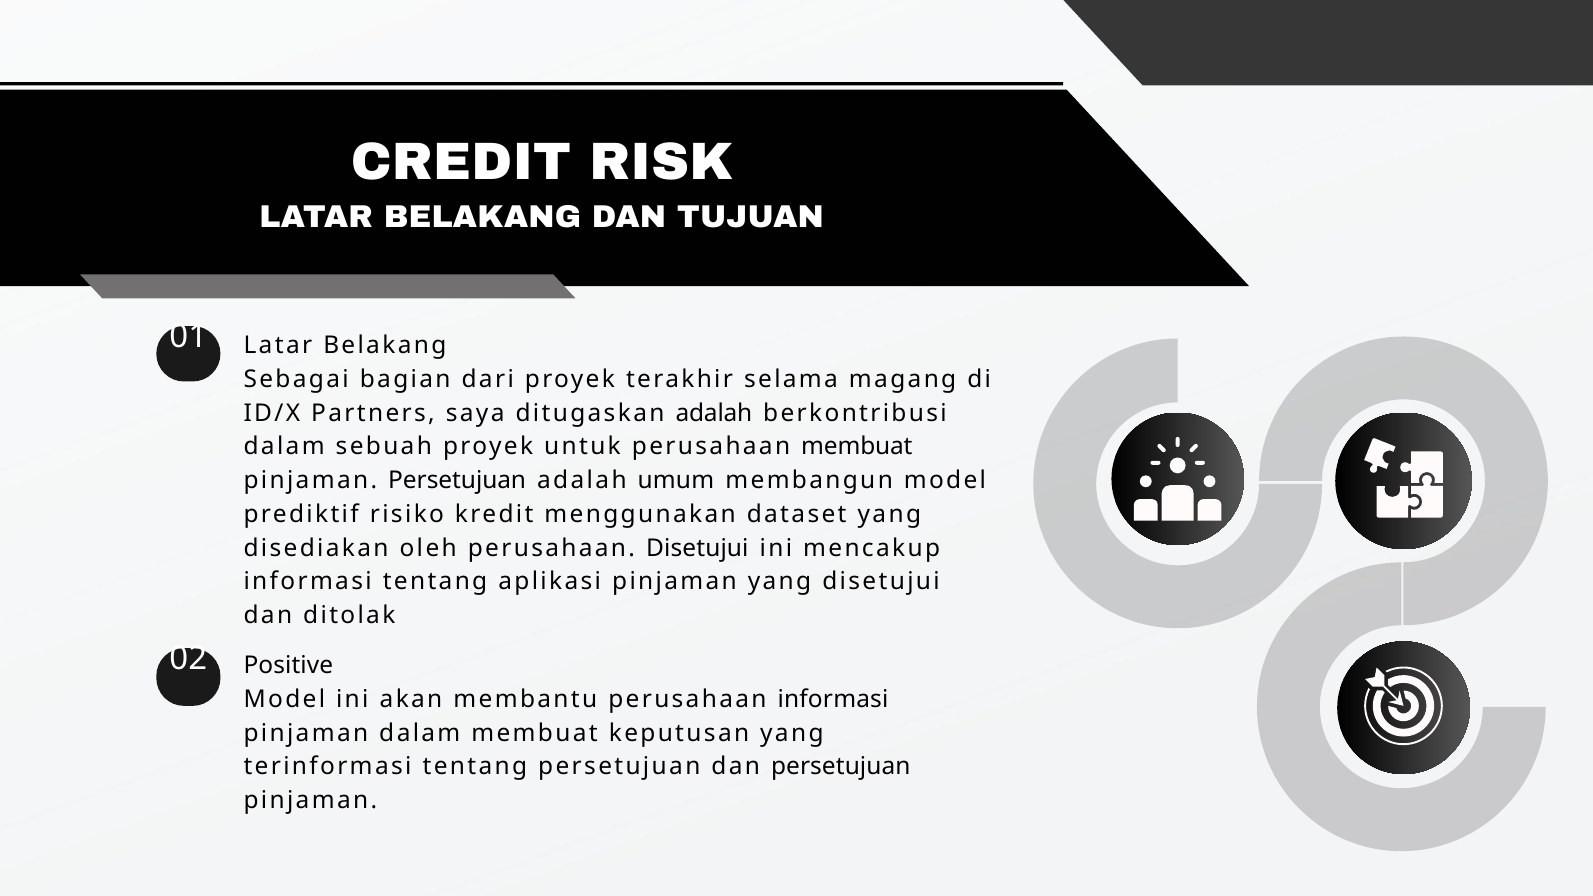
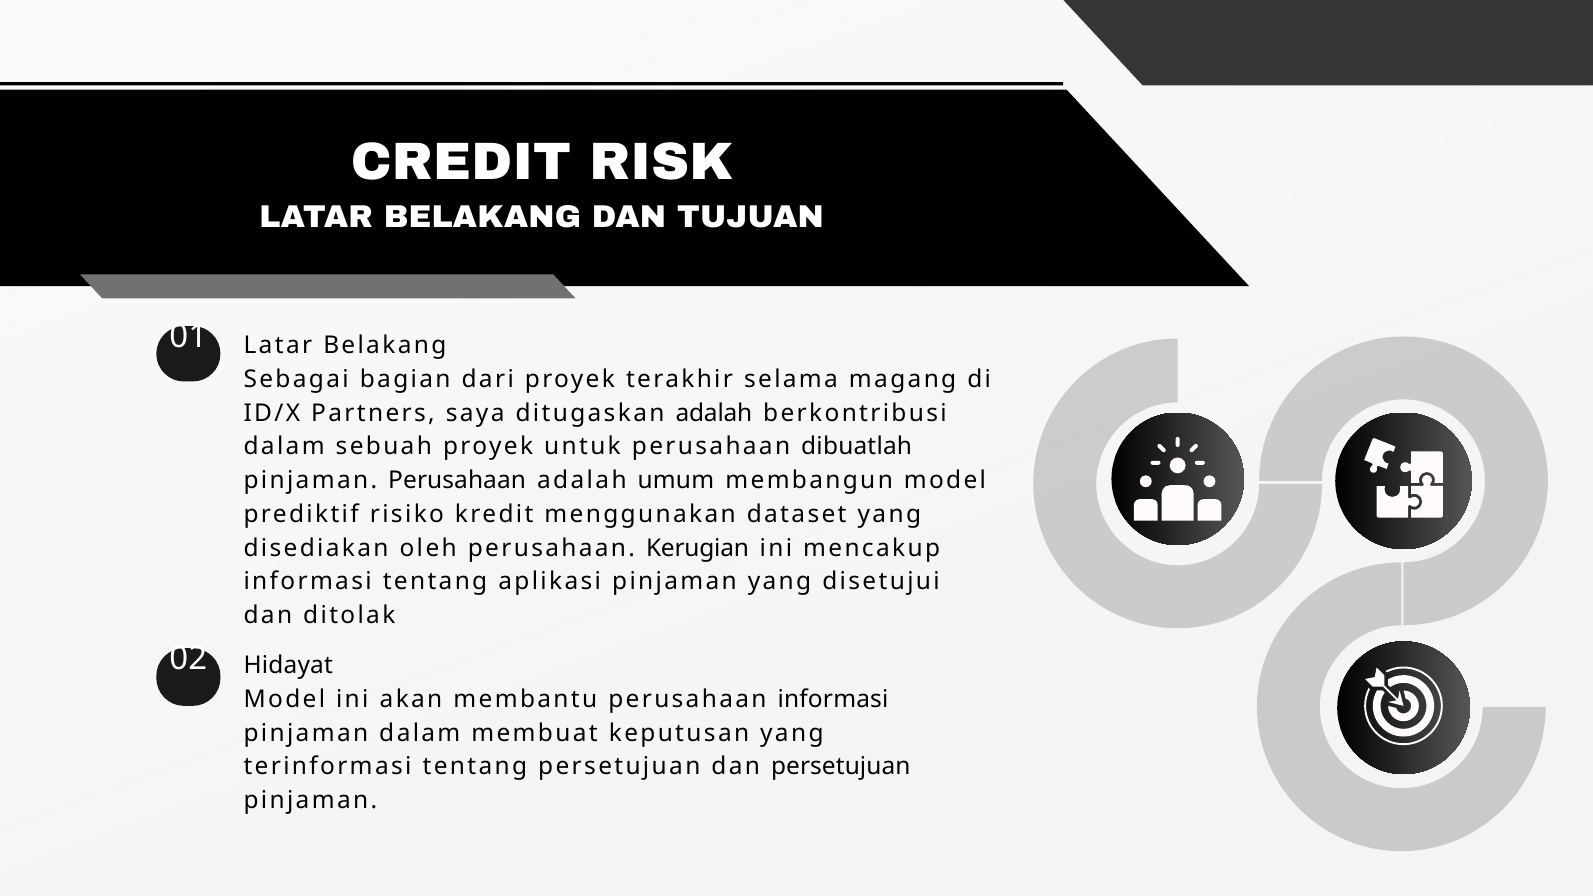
perusahaan membuat: membuat -> dibuatlah (857, 447)
pinjaman Persetujuan: Persetujuan -> Perusahaan (457, 481)
perusahaan Disetujui: Disetujui -> Kerugian (697, 548)
Positive: Positive -> Hidayat (288, 666)
